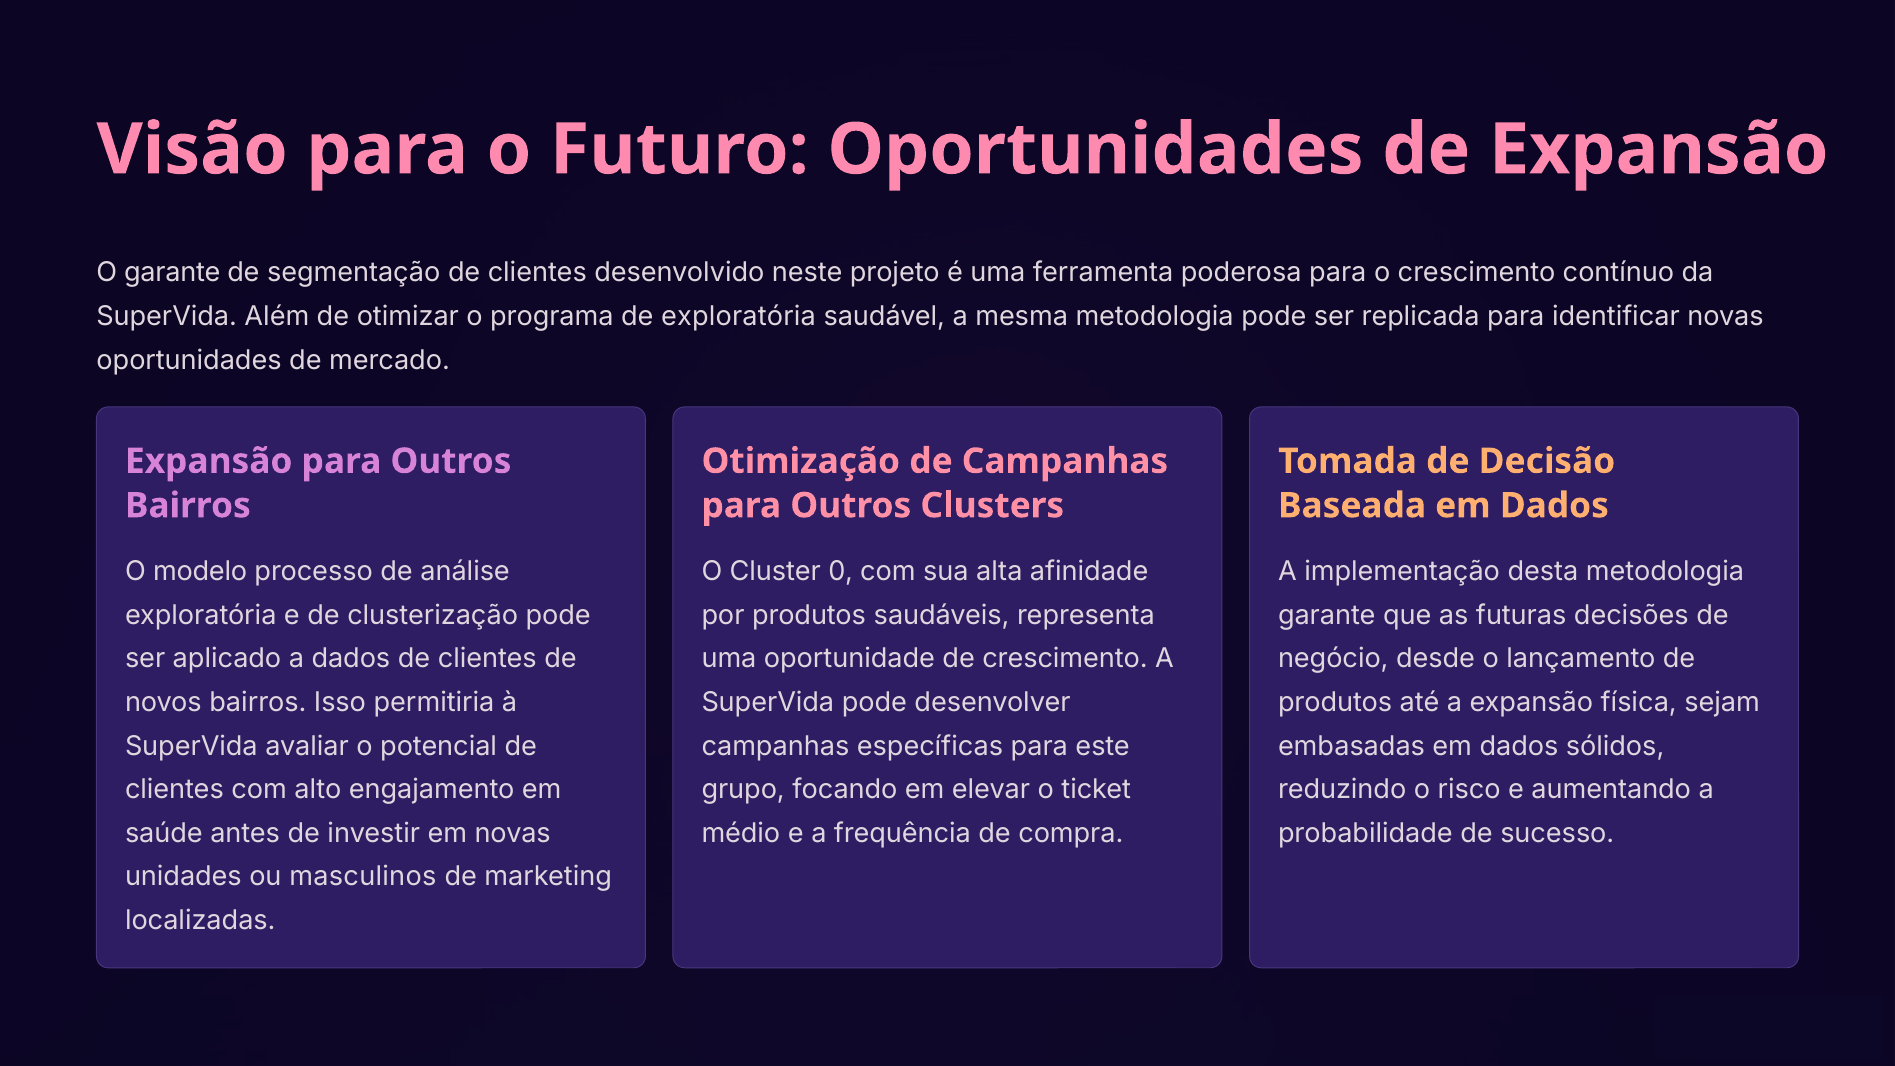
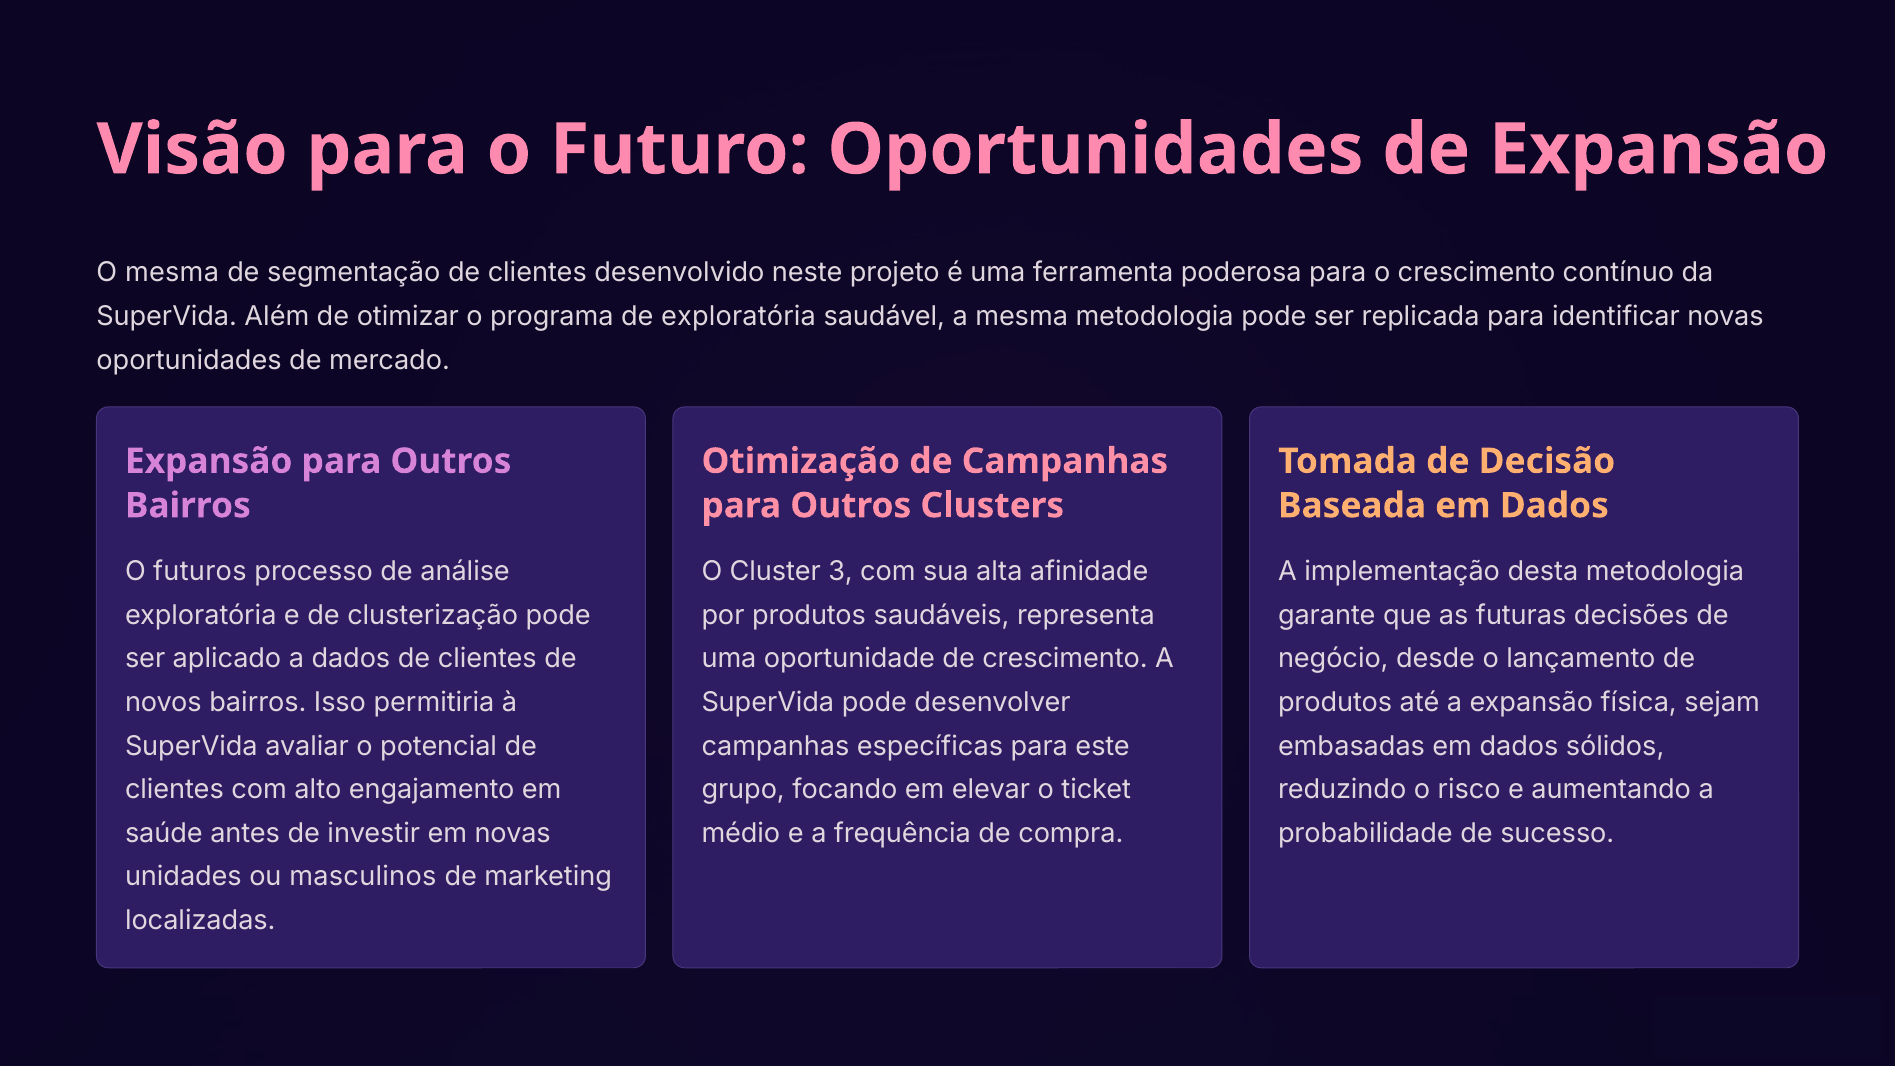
O garante: garante -> mesma (172, 273)
modelo: modelo -> futuros (200, 572)
0: 0 -> 3 (841, 572)
